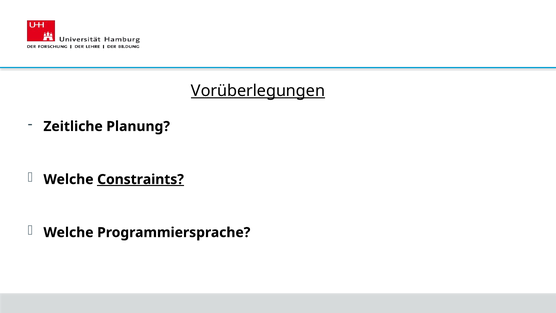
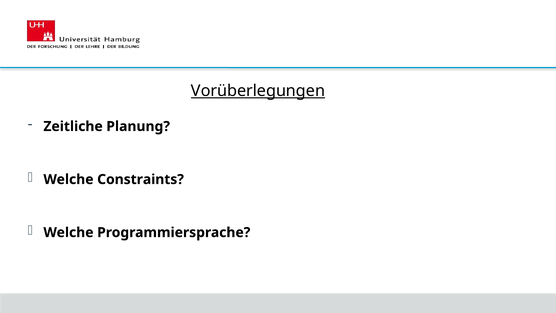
Constraints underline: present -> none (141, 179)
